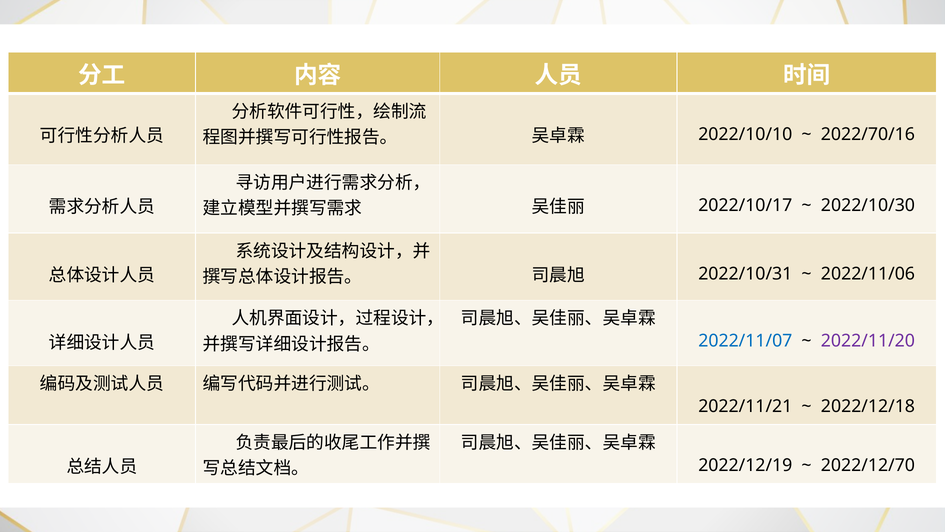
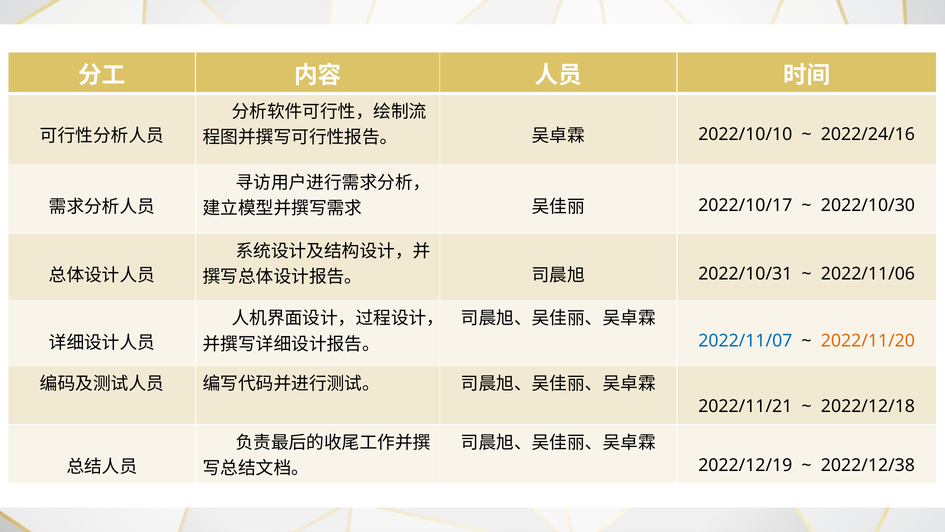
2022/70/16: 2022/70/16 -> 2022/24/16 (868, 134)
2022/11/20 colour: purple -> orange (868, 341)
2022/12/70: 2022/12/70 -> 2022/12/38 (868, 465)
